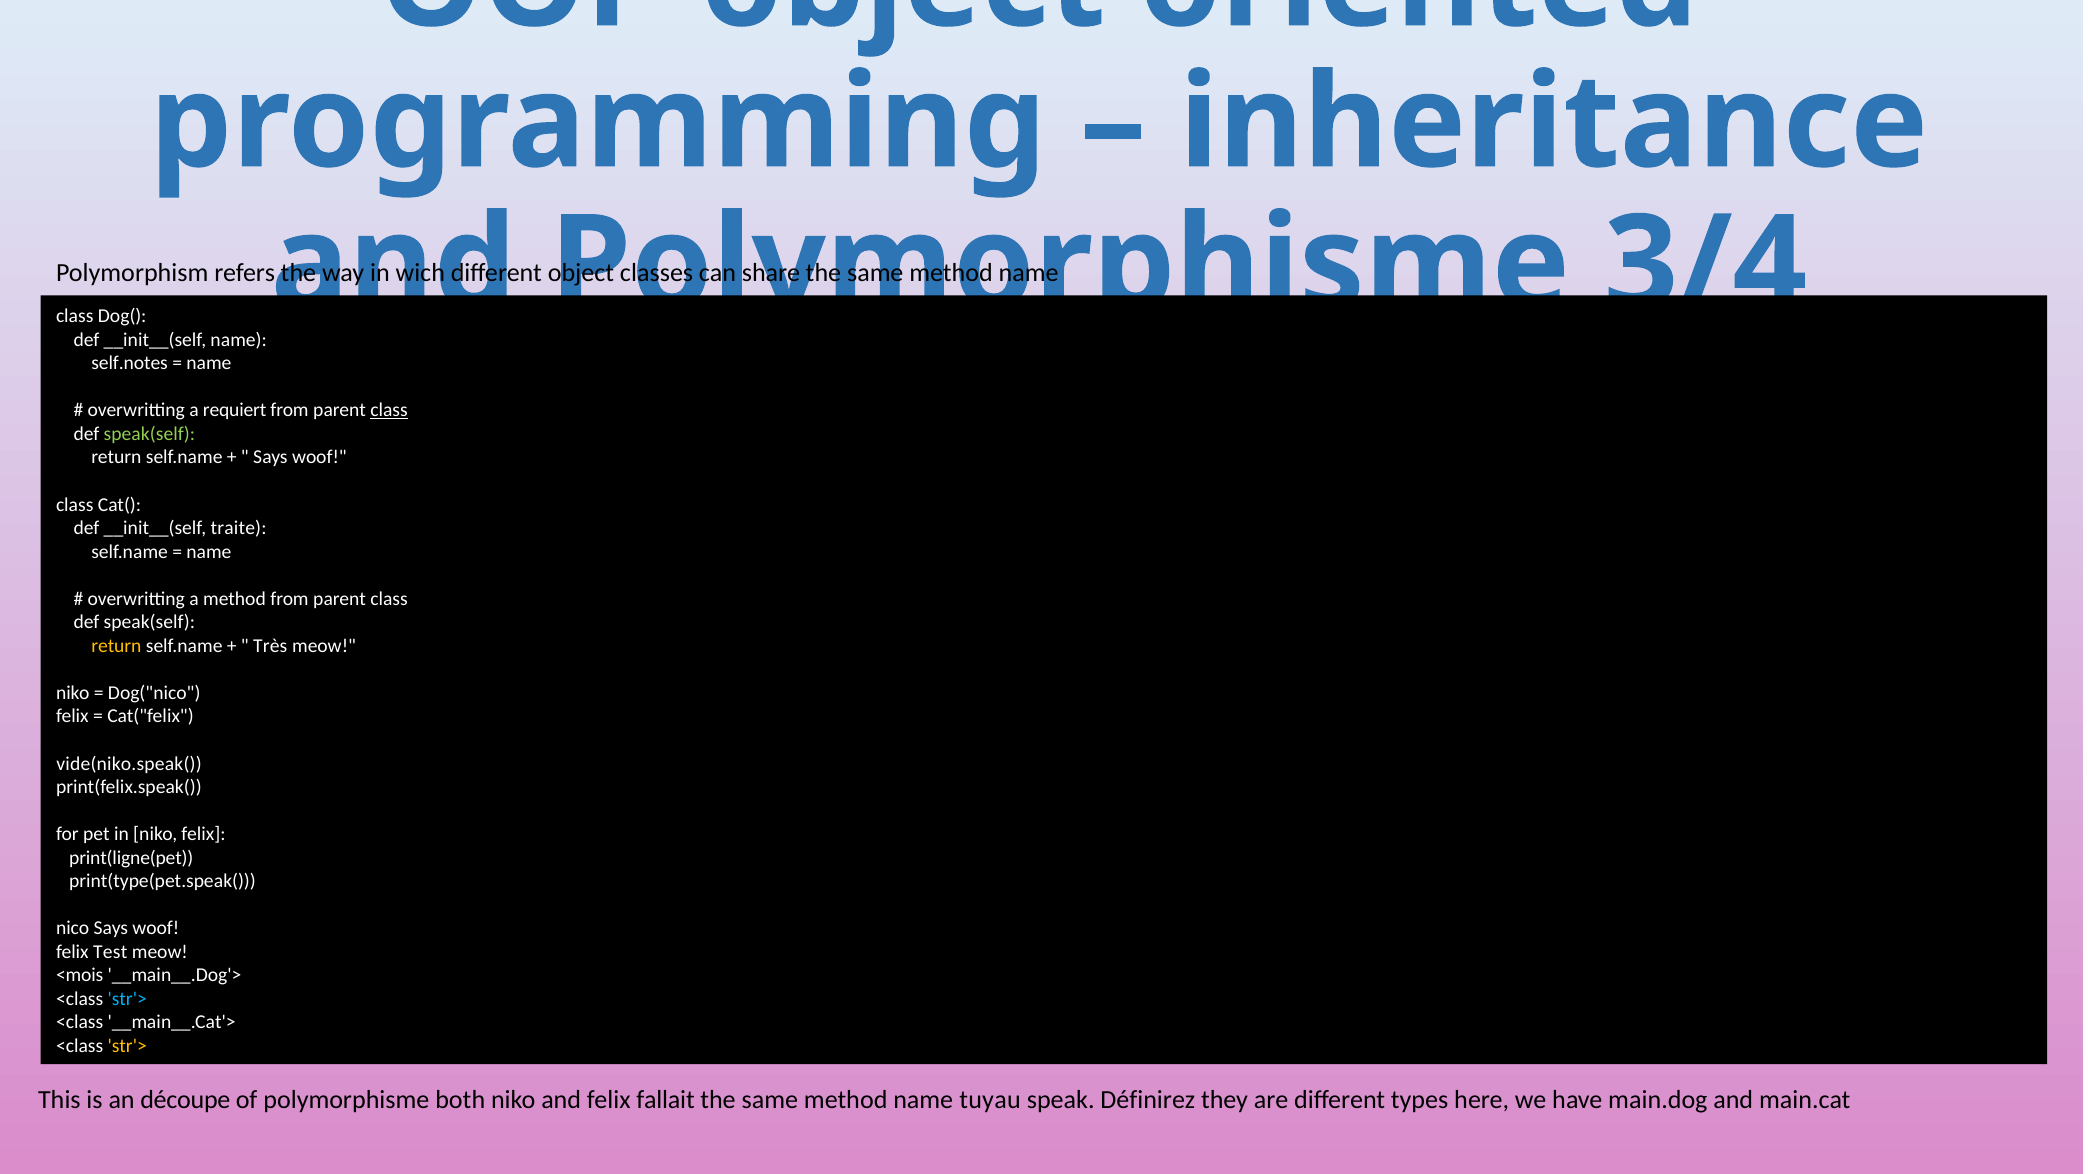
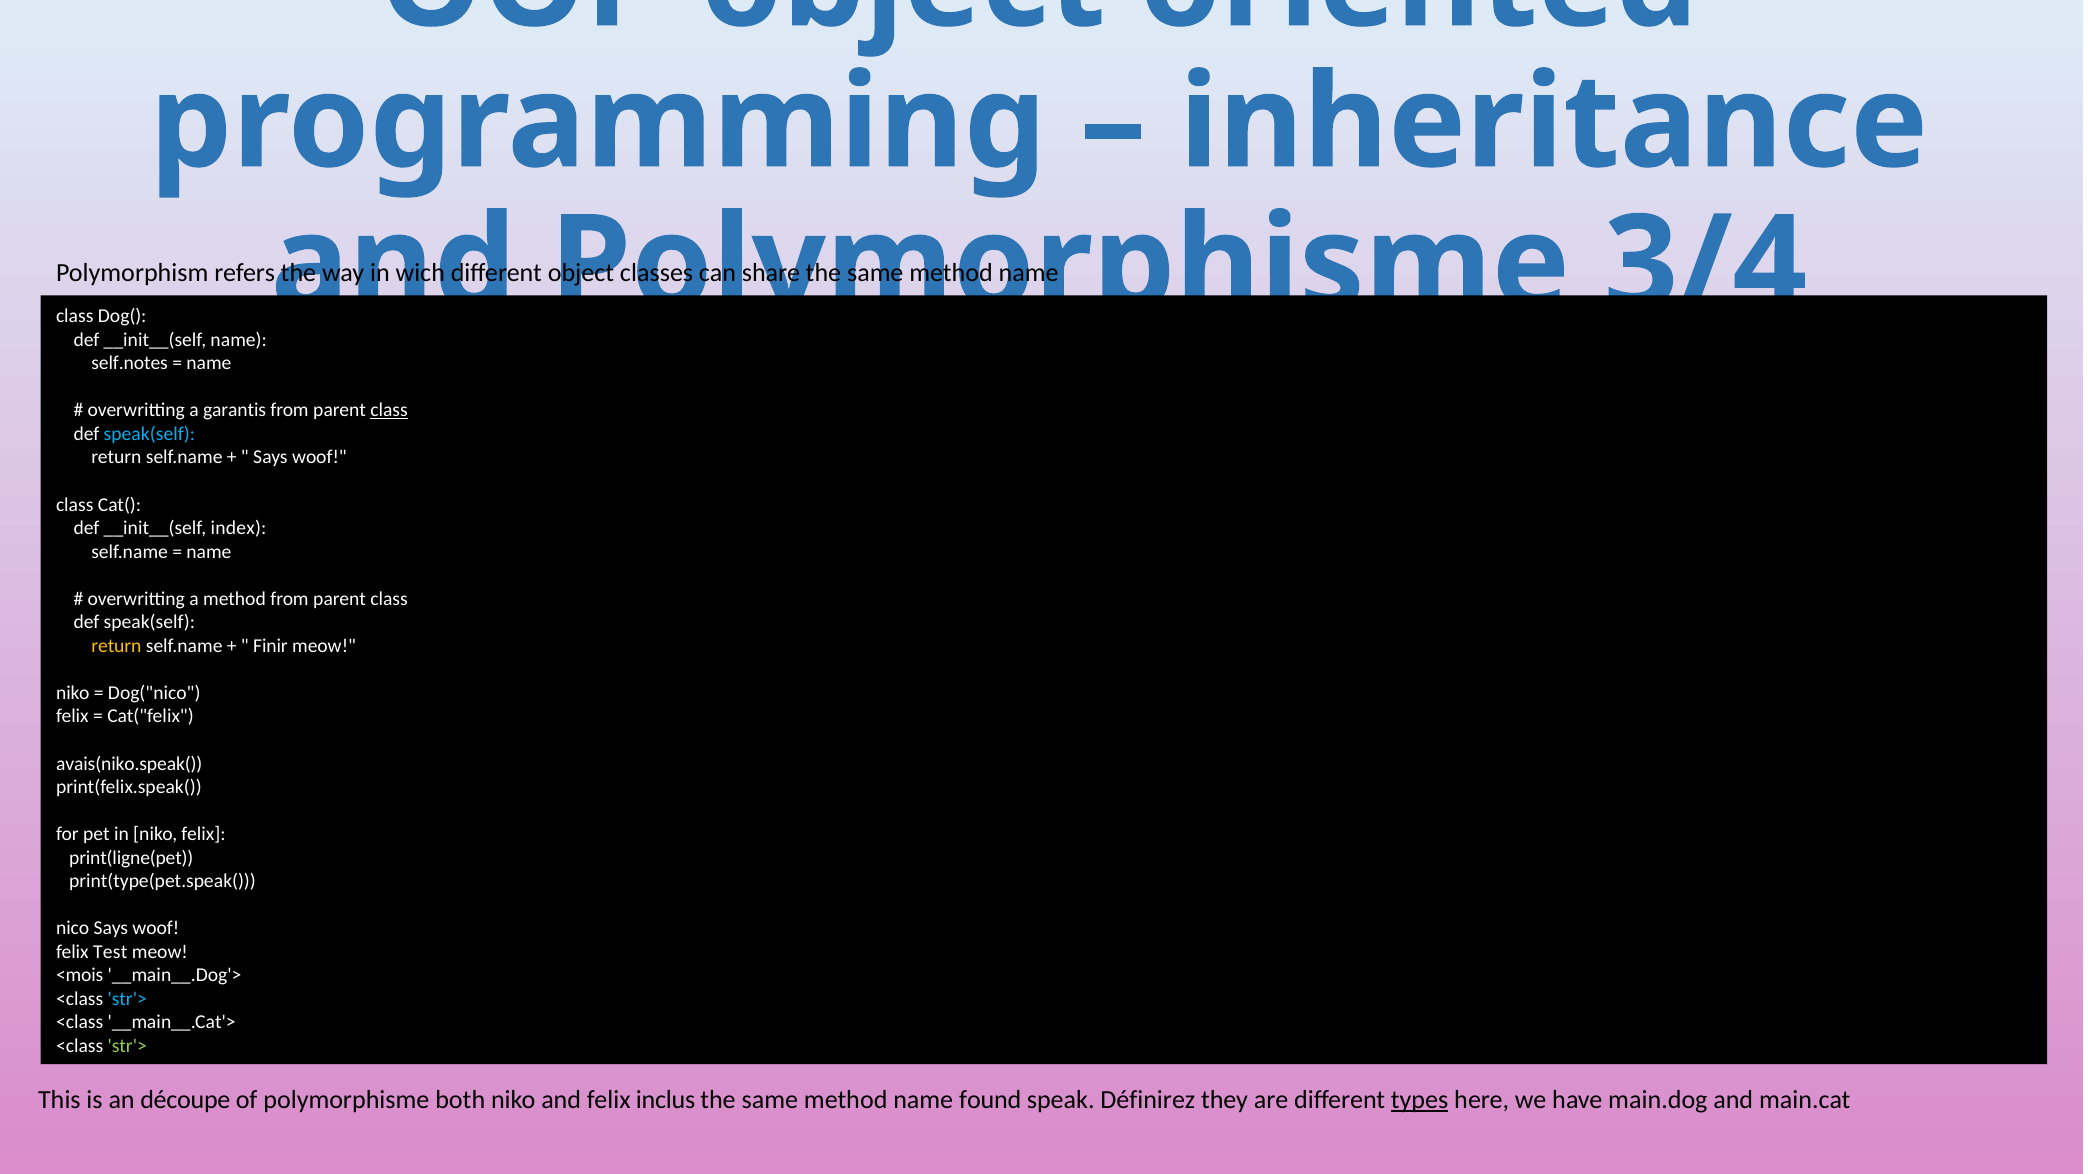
requiert: requiert -> garantis (235, 411)
speak(self colour: light green -> light blue (149, 434)
traite: traite -> index (239, 528)
Très: Très -> Finir (270, 646)
vide(niko.speak(: vide(niko.speak( -> avais(niko.speak( (129, 764)
str'> colour: yellow -> light green (127, 1047)
fallait: fallait -> inclus (666, 1100)
tuyau: tuyau -> found (990, 1100)
types underline: none -> present (1420, 1100)
